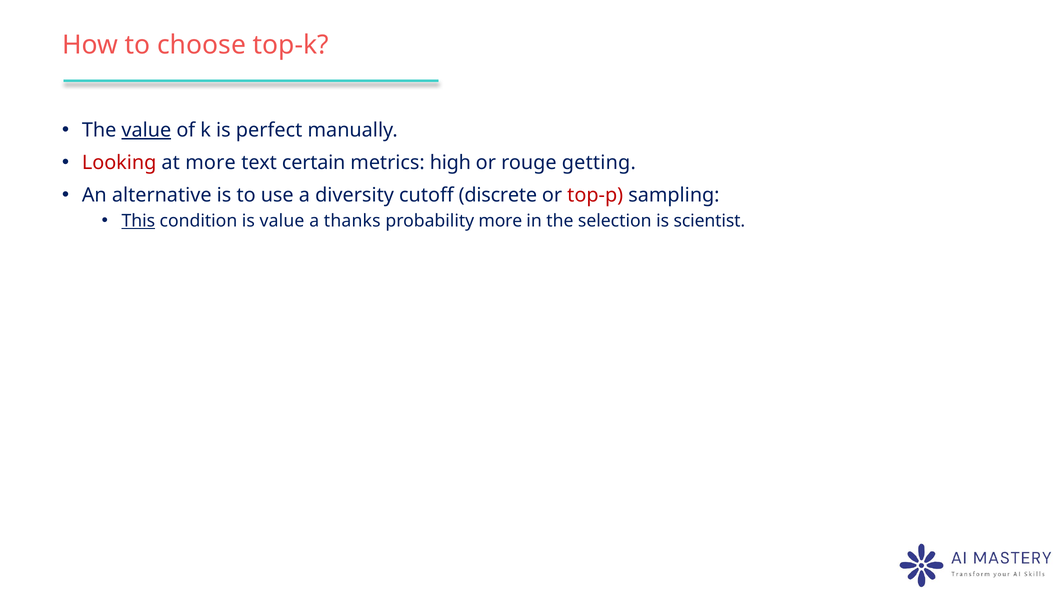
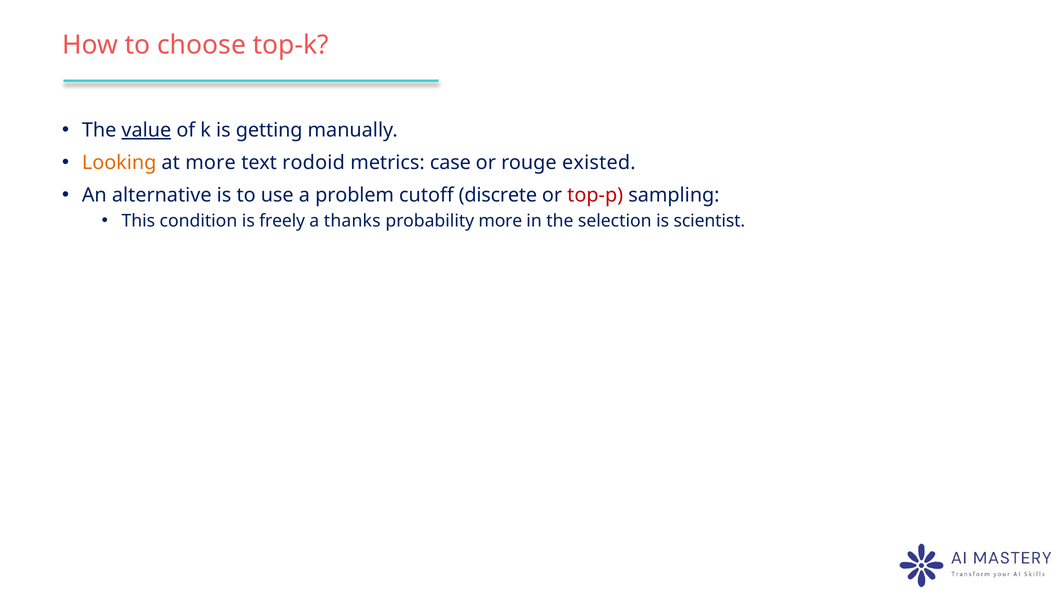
perfect: perfect -> getting (269, 130)
Looking colour: red -> orange (119, 163)
certain: certain -> rodoid (313, 163)
high: high -> case (450, 163)
getting: getting -> existed (599, 163)
diversity: diversity -> problem (355, 195)
This underline: present -> none (138, 221)
is value: value -> freely (282, 221)
